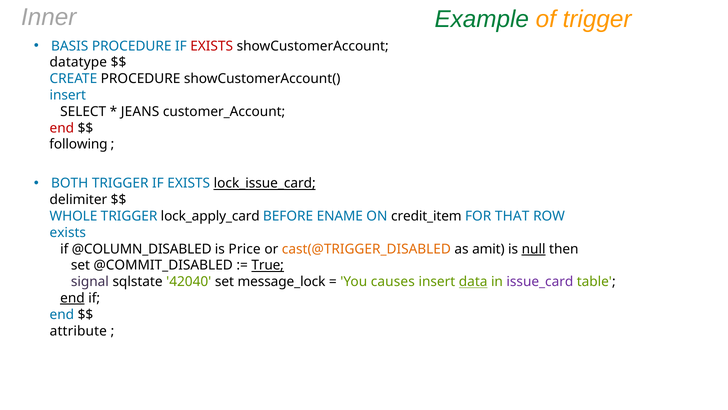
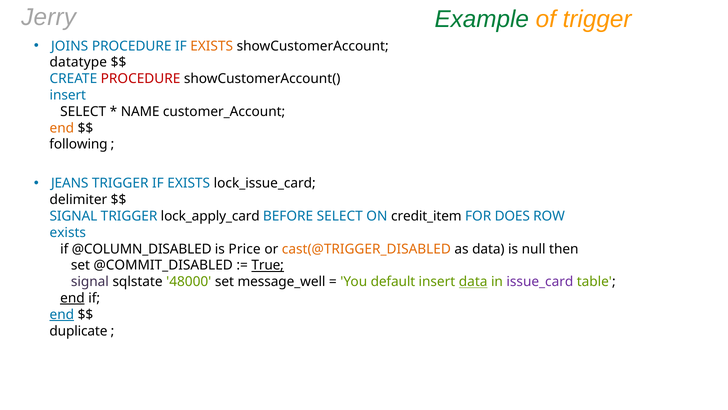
Inner: Inner -> Jerry (49, 17)
BASIS: BASIS -> JOINS (70, 46)
EXISTS colour: red -> orange (212, 46)
PROCEDURE colour: black -> red (141, 79)
JEANS: JEANS -> NAME (140, 112)
end colour: red -> orange (62, 128)
BOTH: BOTH -> JEANS (70, 183)
lock_issue_card underline: present -> none (265, 183)
WHOLE: WHOLE -> SIGNAL (73, 216)
BEFORE ENAME: ENAME -> SELECT (340, 216)
THAT: THAT -> DOES (512, 216)
as amit: amit -> data (488, 249)
null underline: present -> none (534, 249)
42040: 42040 -> 48000 (189, 282)
message_lock: message_lock -> message_well (282, 282)
causes: causes -> default (393, 282)
end underline: none -> present (62, 314)
attribute: attribute -> duplicate (78, 331)
